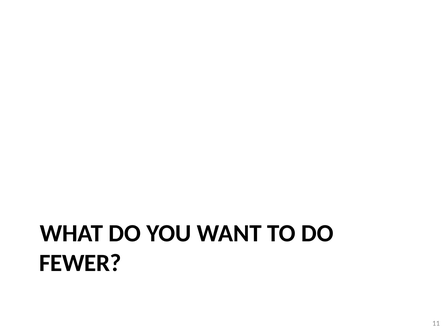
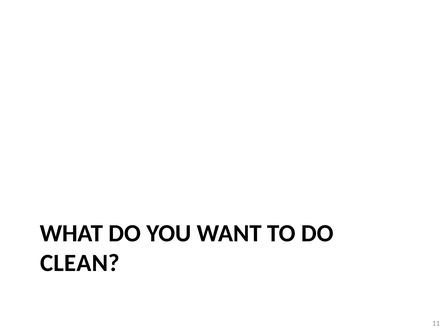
FEWER: FEWER -> CLEAN (80, 263)
